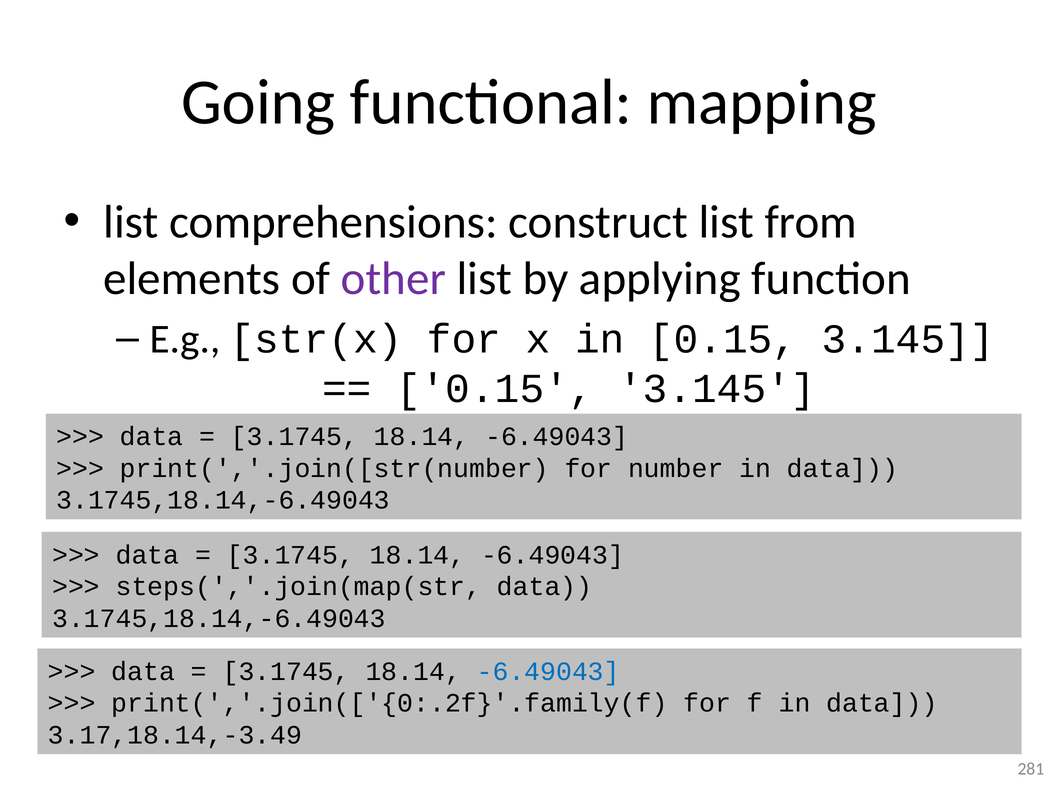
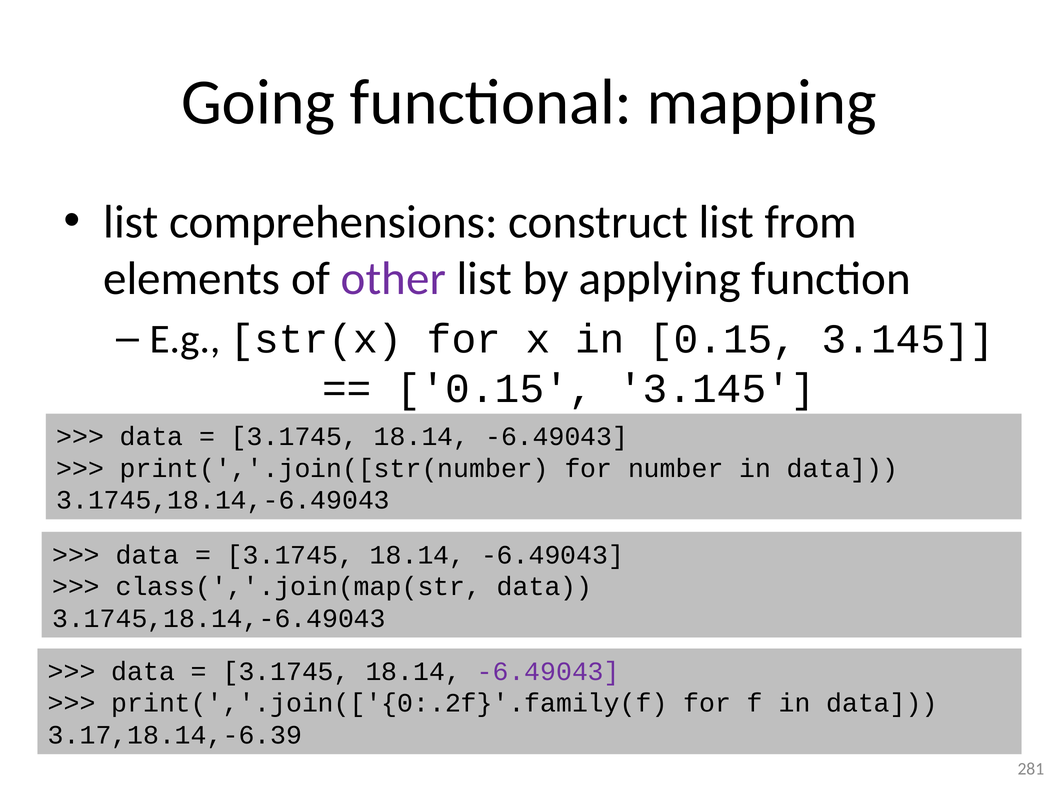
steps(','.join(map(str: steps(','.join(map(str -> class(','.join(map(str (298, 587)
-6.49043 colour: blue -> purple (548, 672)
3.17,18.14,-3.49: 3.17,18.14,-3.49 -> 3.17,18.14,-6.39 (175, 735)
